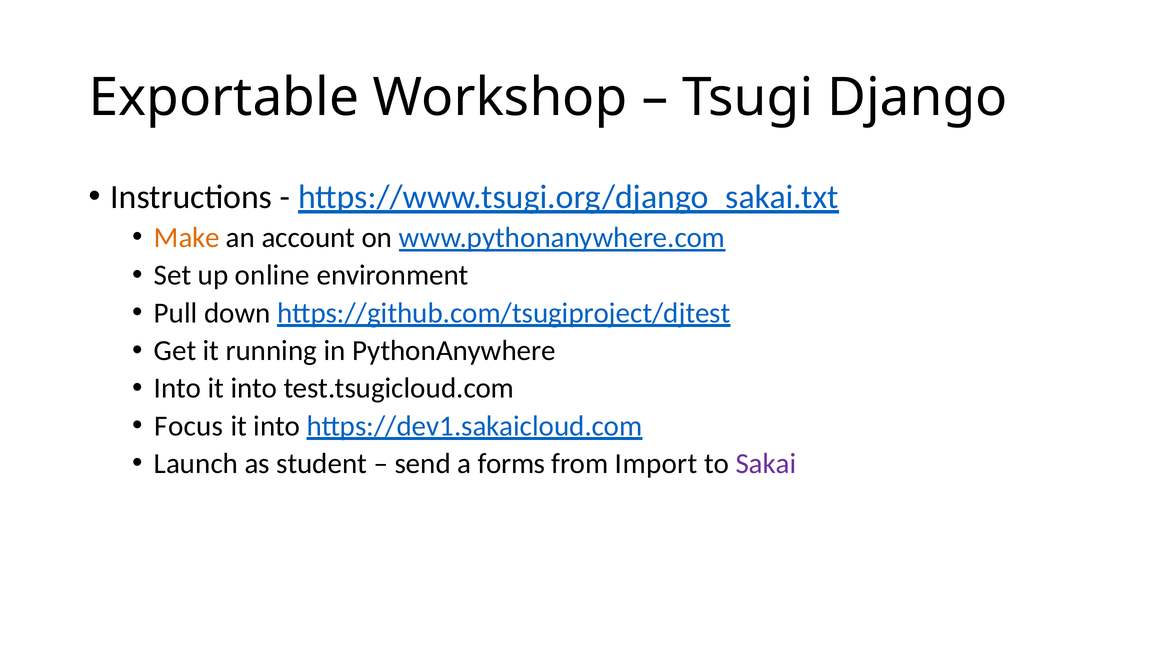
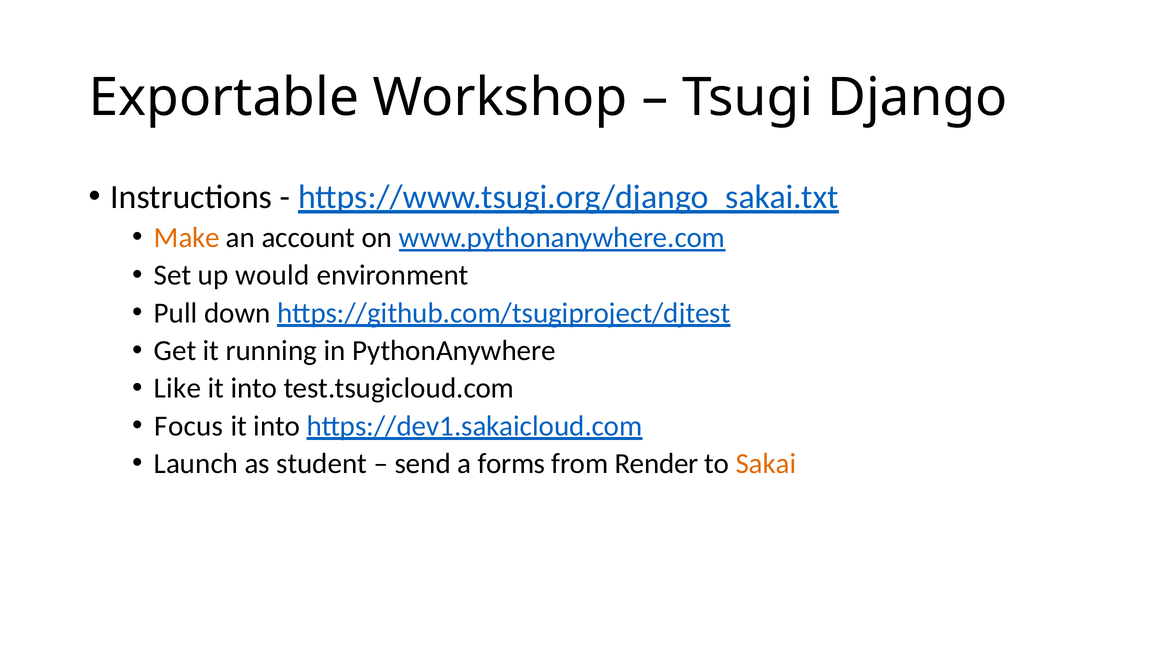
online: online -> would (272, 275)
Into: Into -> Like (177, 388)
Import: Import -> Render (656, 463)
Sakai colour: purple -> orange (766, 463)
